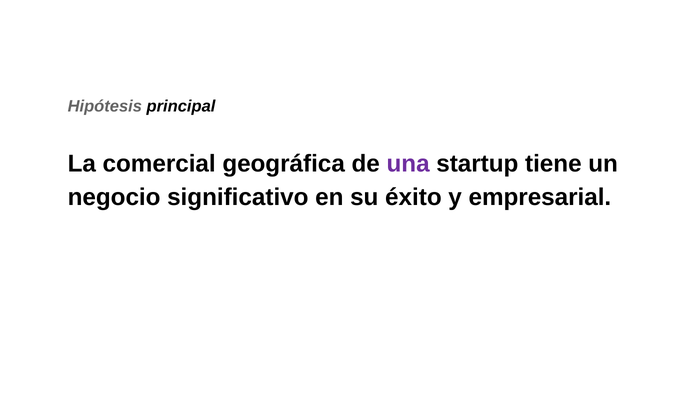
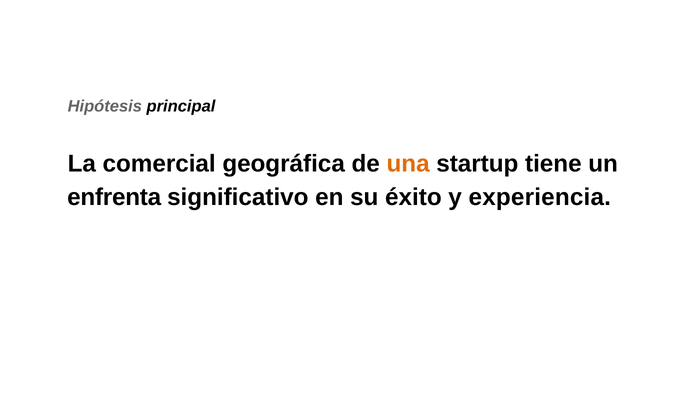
una colour: purple -> orange (408, 164)
negocio: negocio -> enfrenta (114, 197)
empresarial: empresarial -> experiencia (540, 197)
